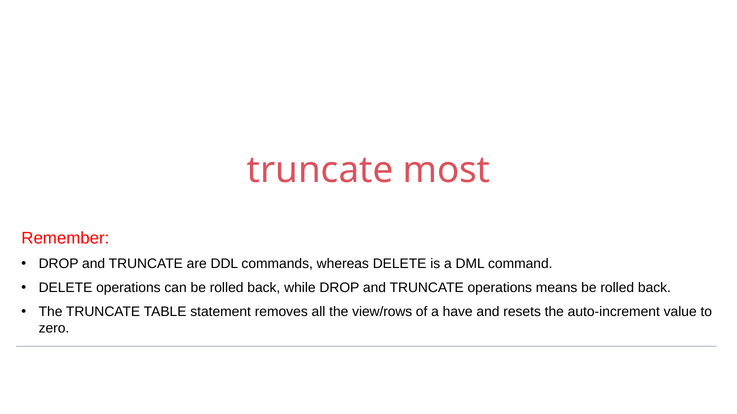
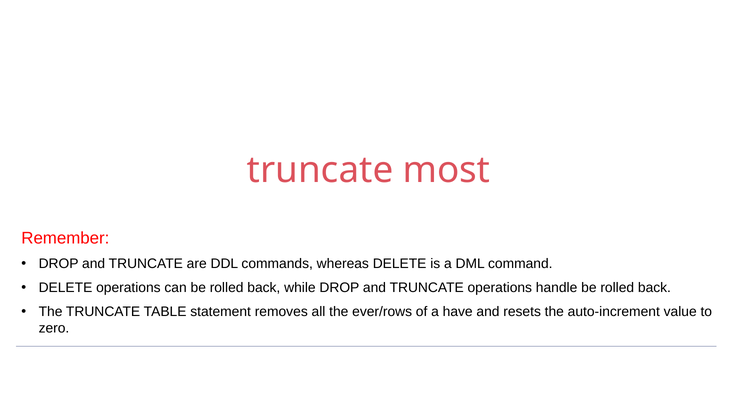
means: means -> handle (557, 288)
view/rows: view/rows -> ever/rows (382, 312)
